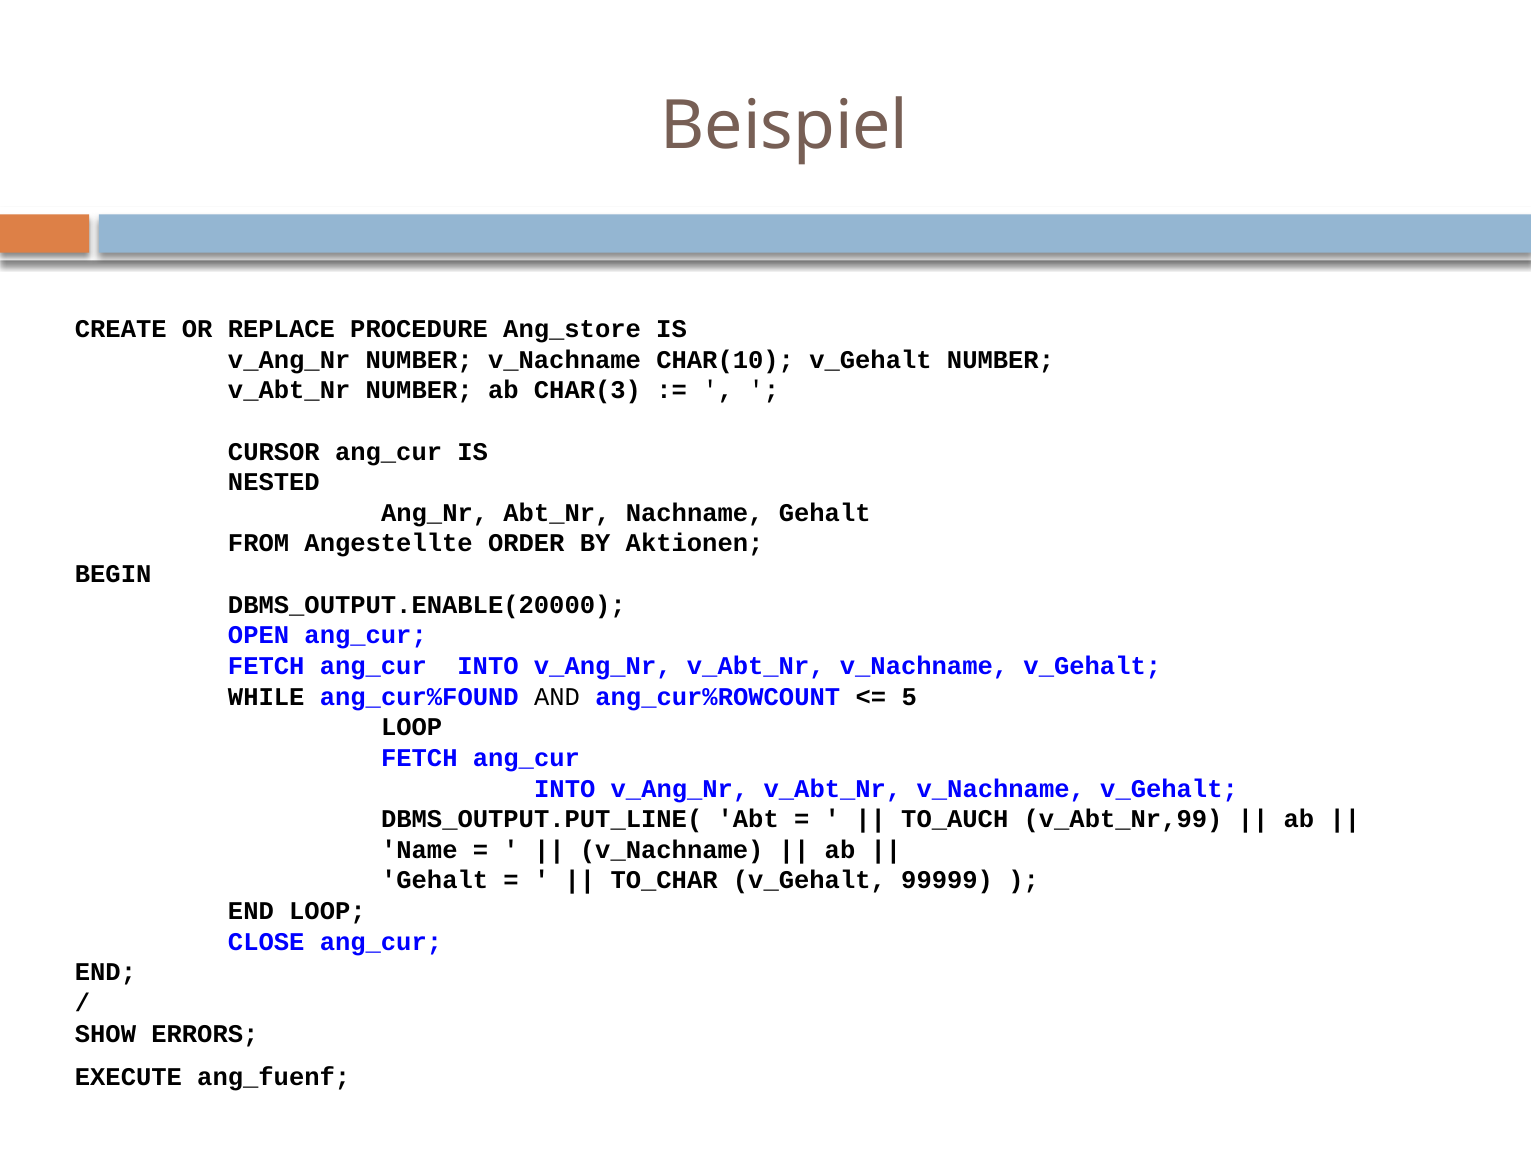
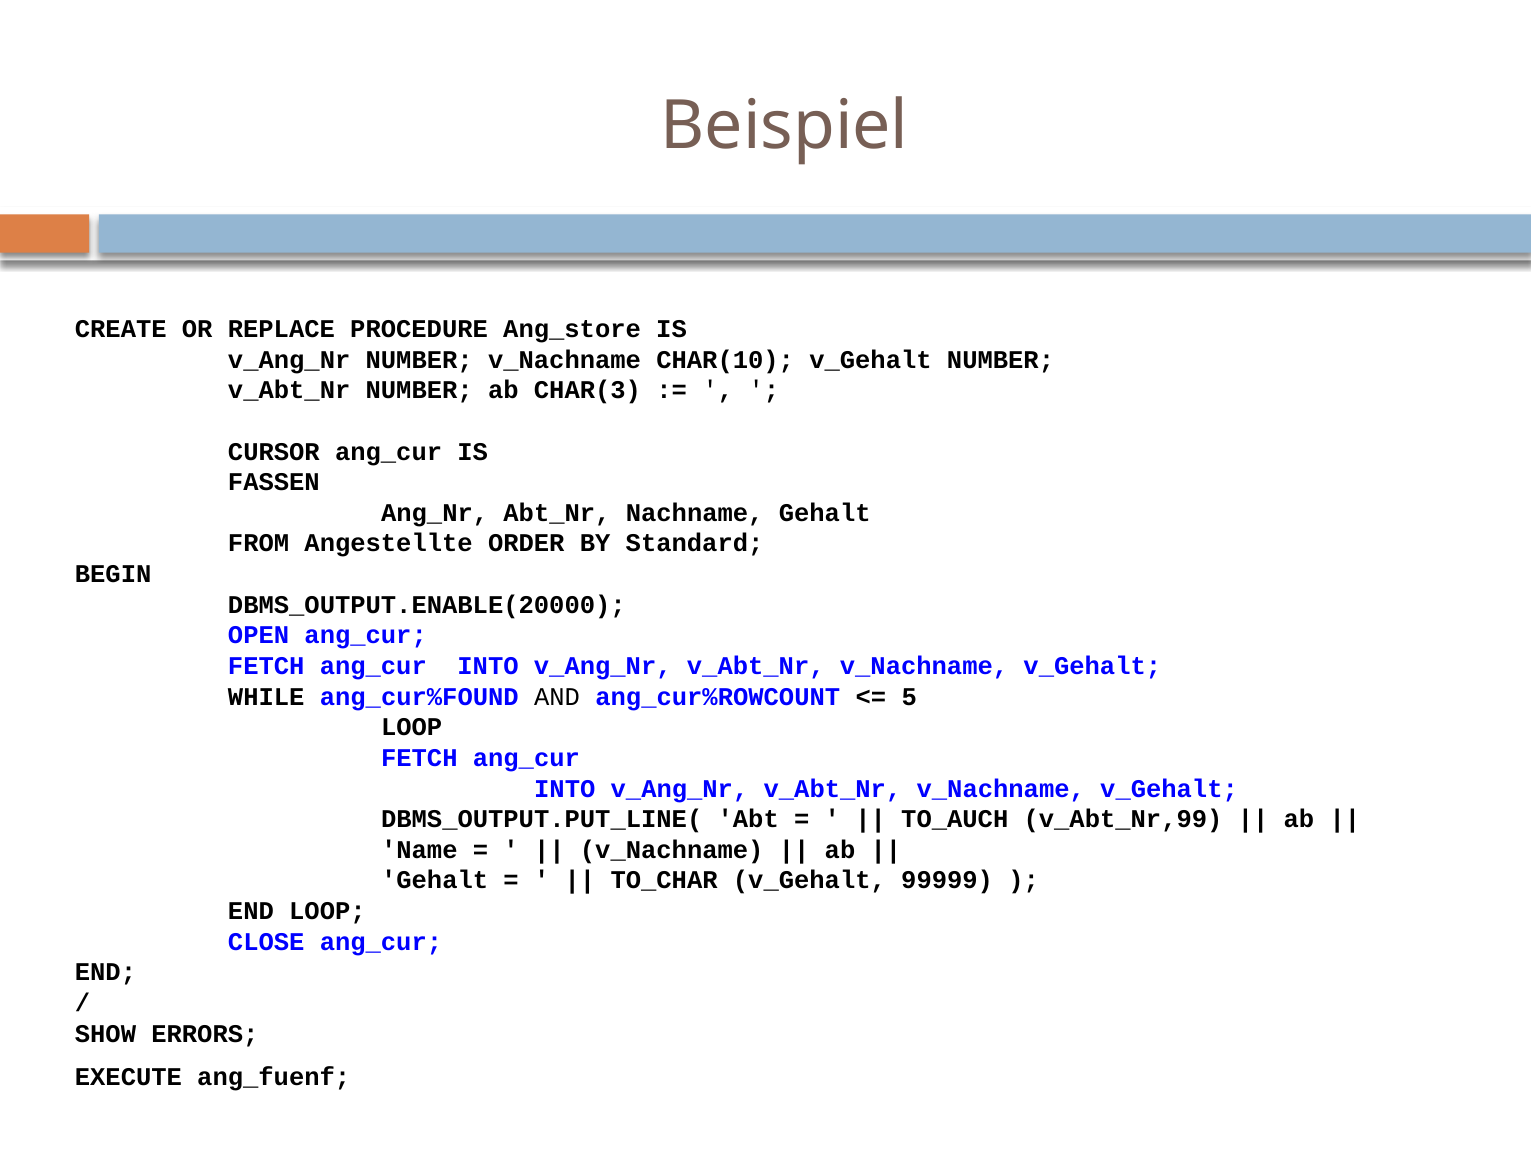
NESTED: NESTED -> FASSEN (274, 482)
Aktionen: Aktionen -> Standard (695, 543)
